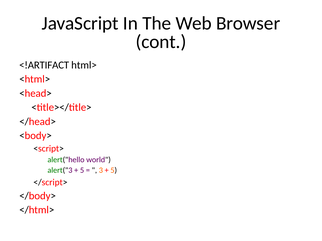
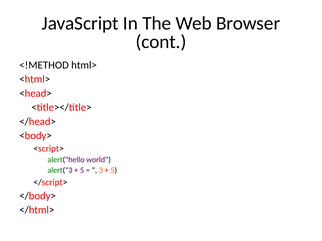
<!ARTIFACT: <!ARTIFACT -> <!METHOD (44, 65)
